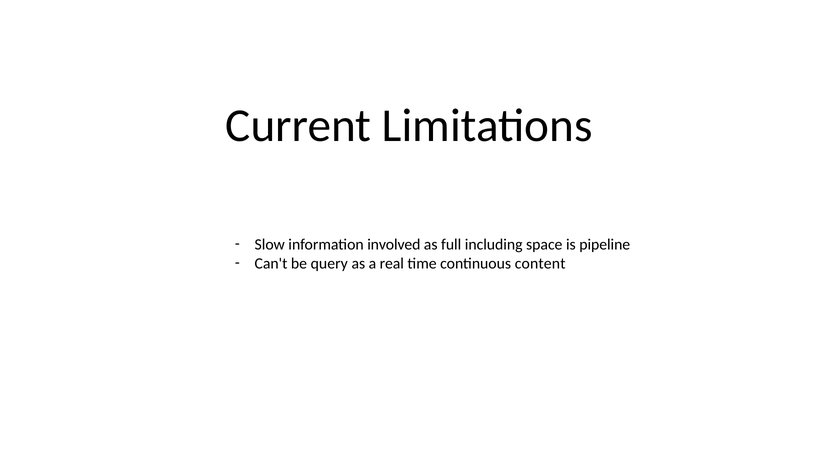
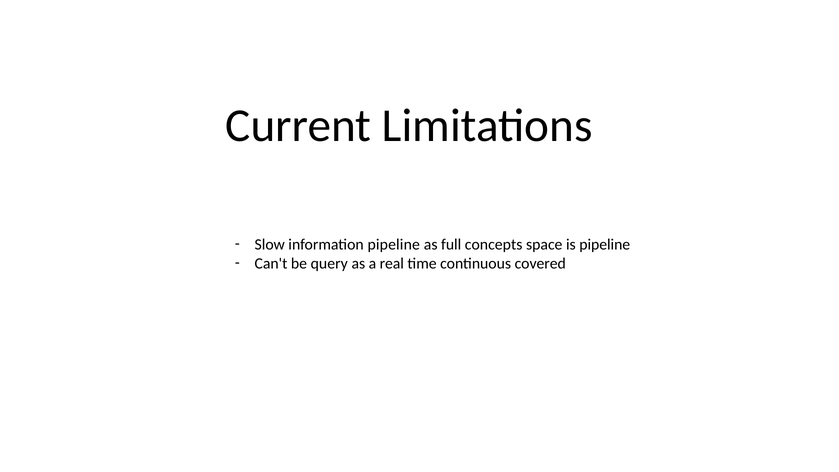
information involved: involved -> pipeline (394, 245)
including: including -> concepts (494, 245)
content: content -> covered (540, 263)
